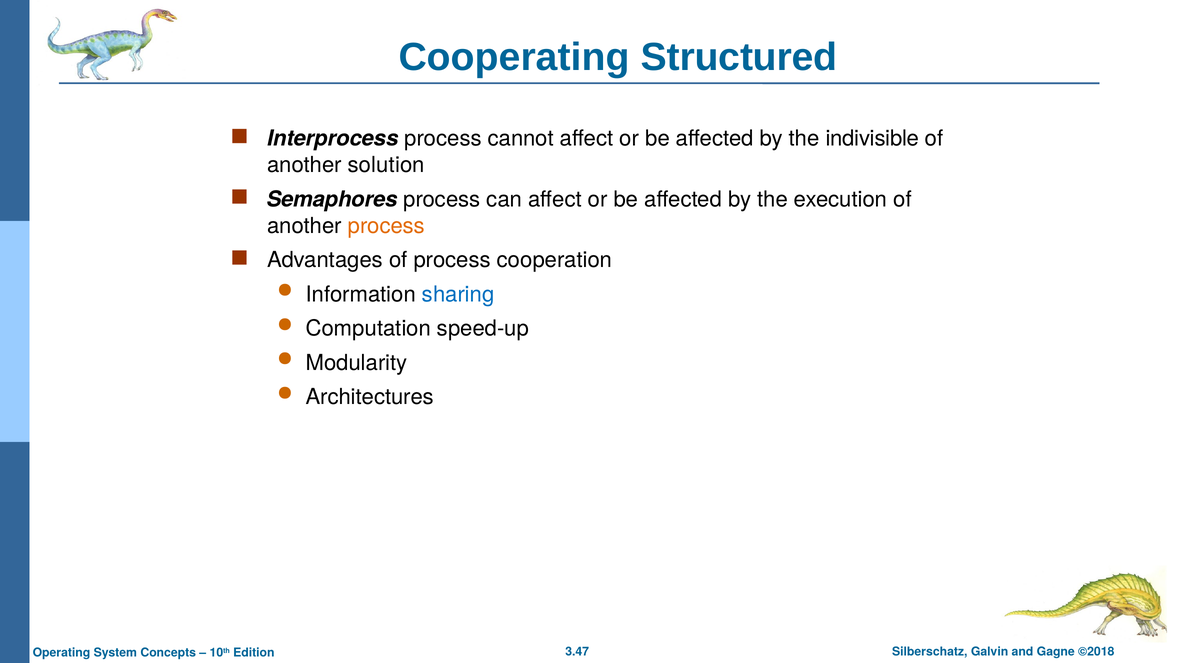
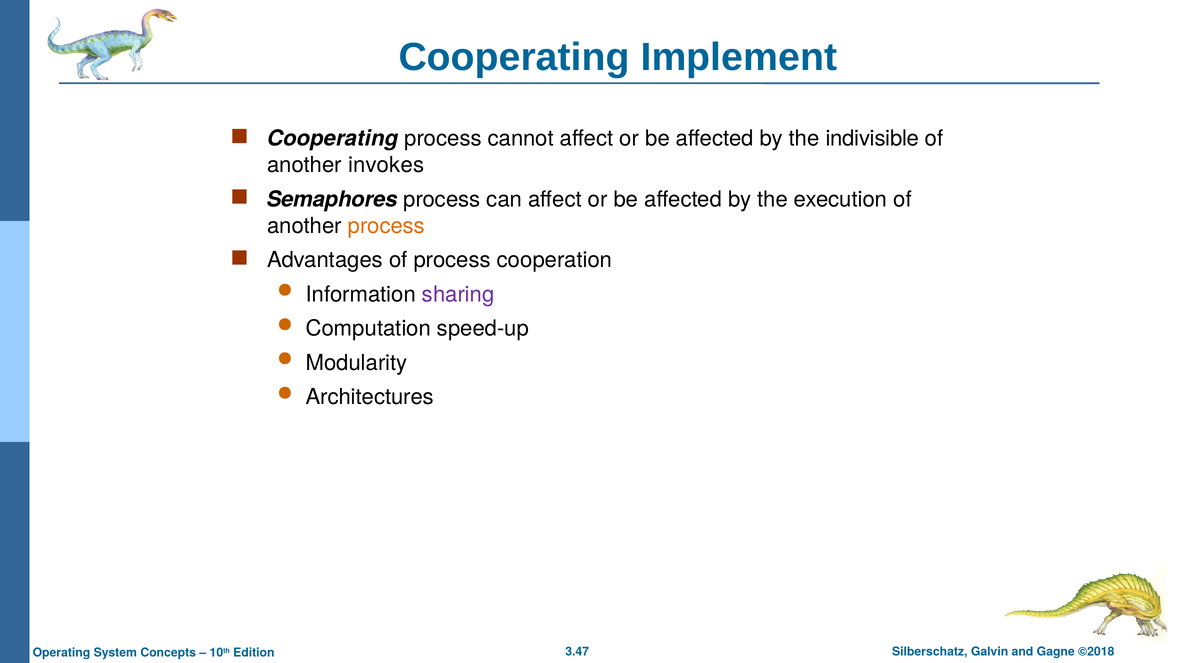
Structured: Structured -> Implement (739, 57)
Interprocess: Interprocess -> Cooperating (333, 138)
solution: solution -> invokes (386, 165)
sharing colour: blue -> purple (458, 294)
